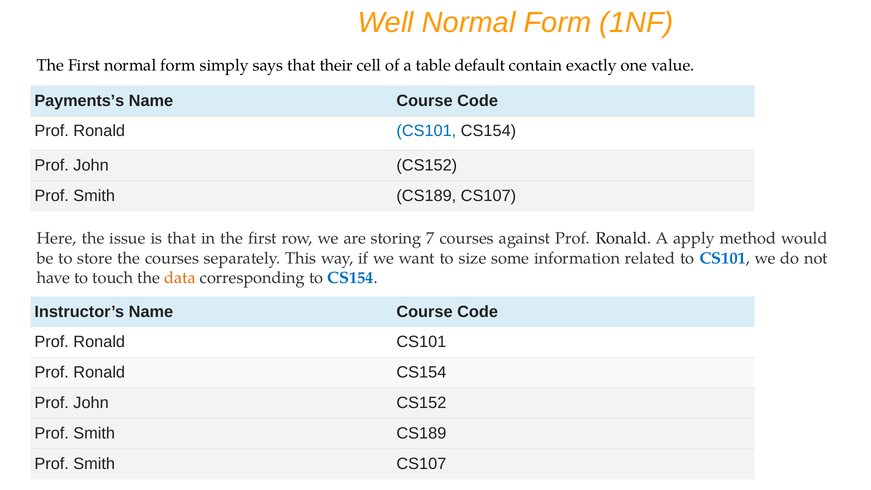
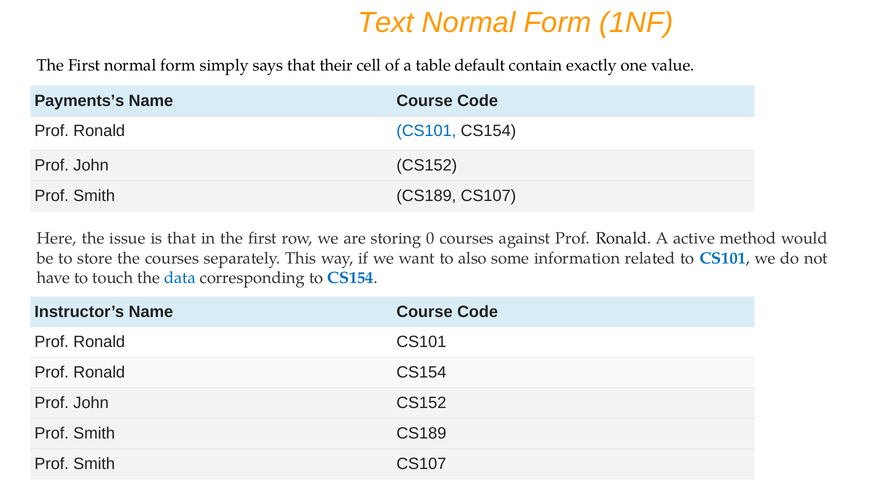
Well: Well -> Text (386, 23)
7: 7 -> 0 (431, 239)
apply: apply -> active (694, 239)
size: size -> also (473, 258)
data colour: orange -> blue (180, 278)
